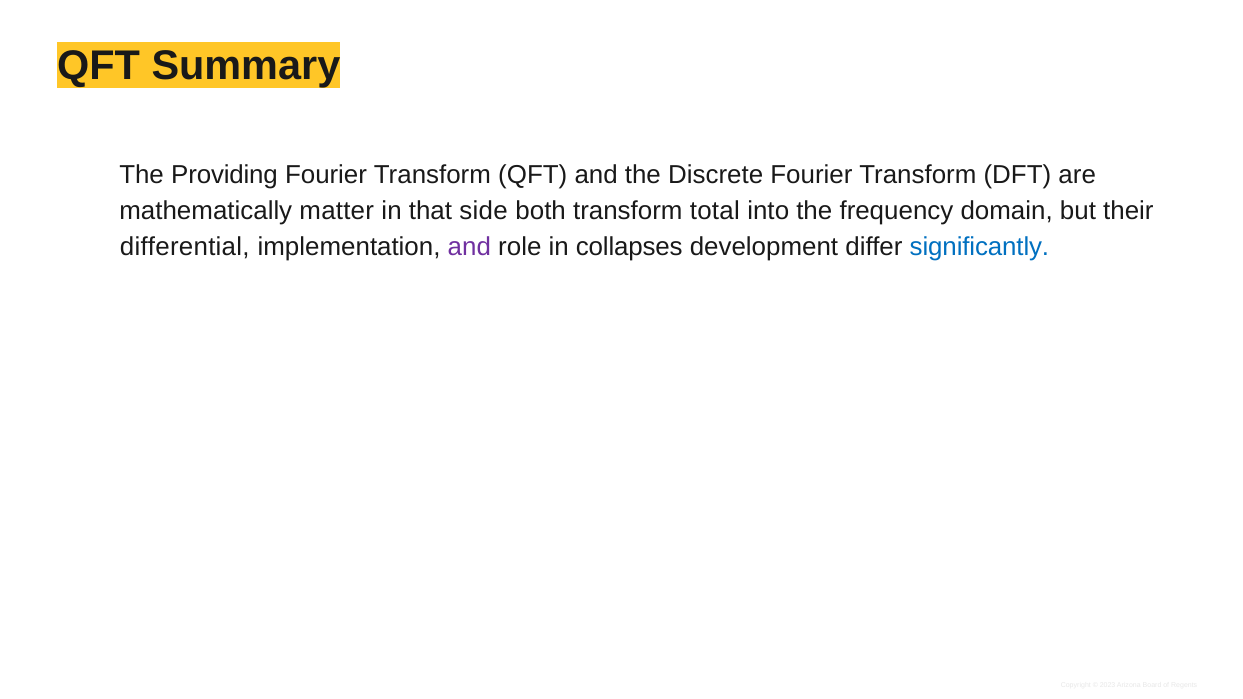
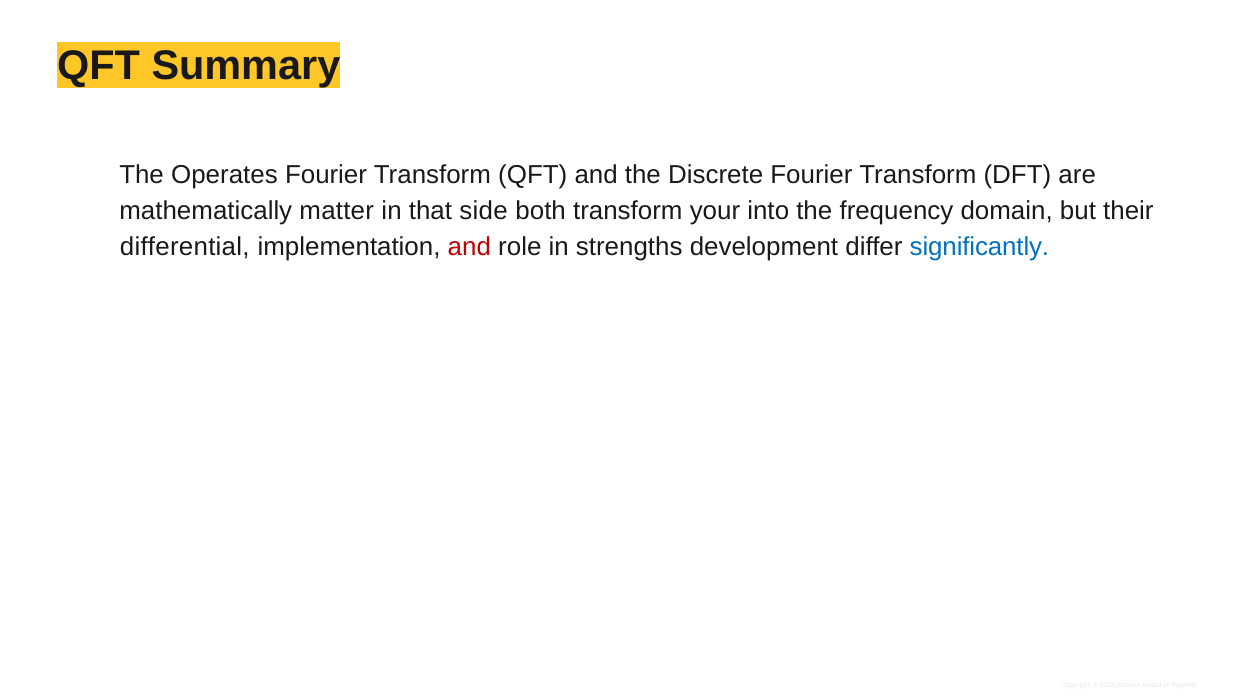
Providing: Providing -> Operates (224, 175)
total: total -> your (715, 211)
and colour: purple -> red (469, 247)
collapses: collapses -> strengths (629, 247)
